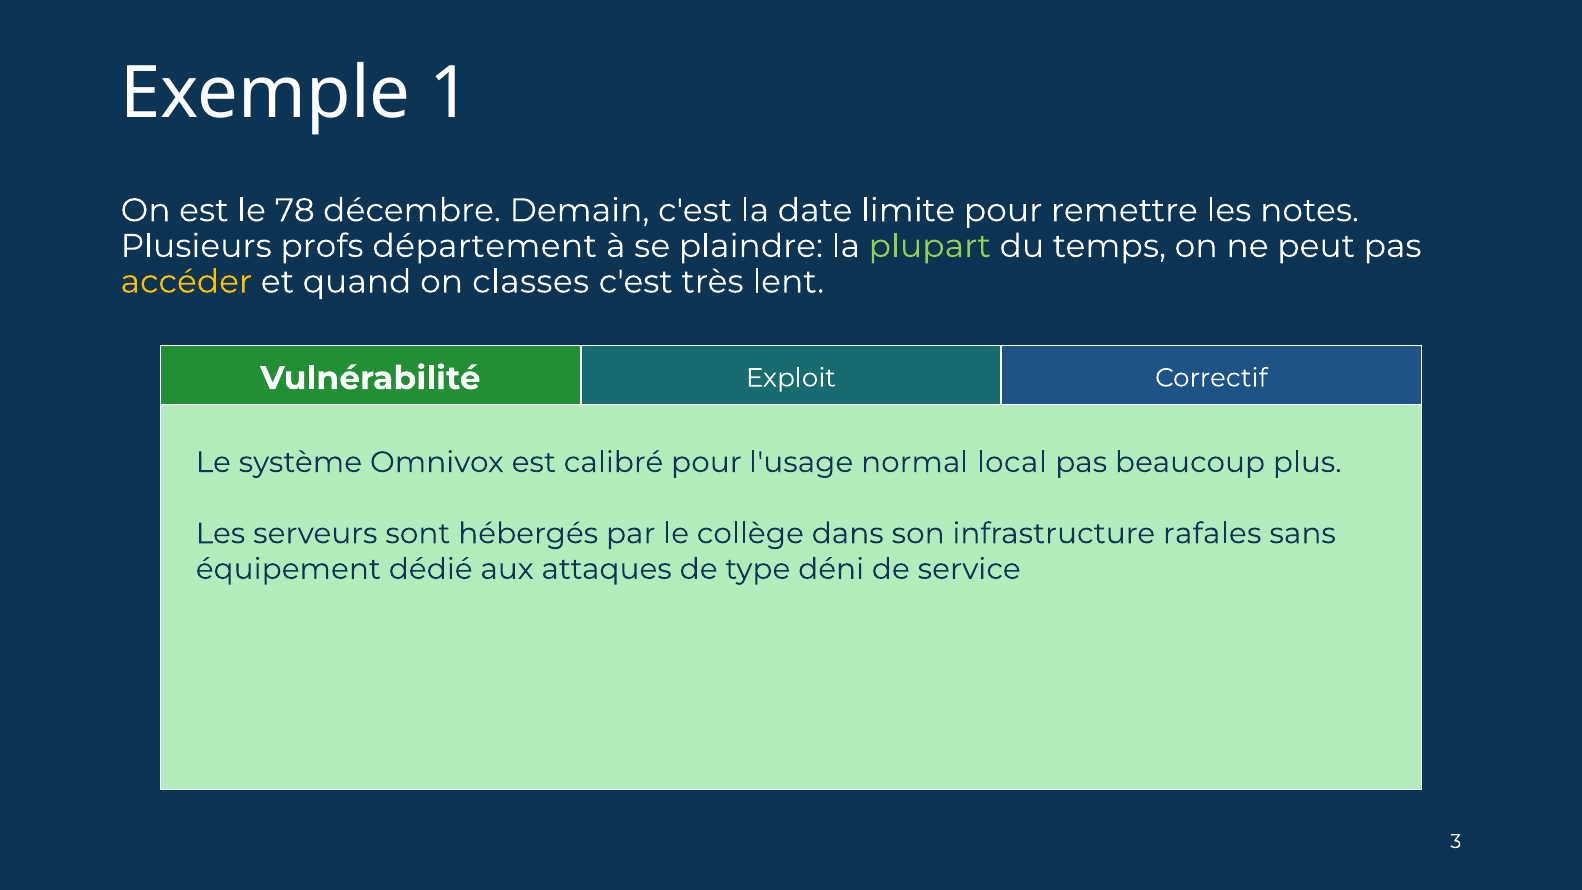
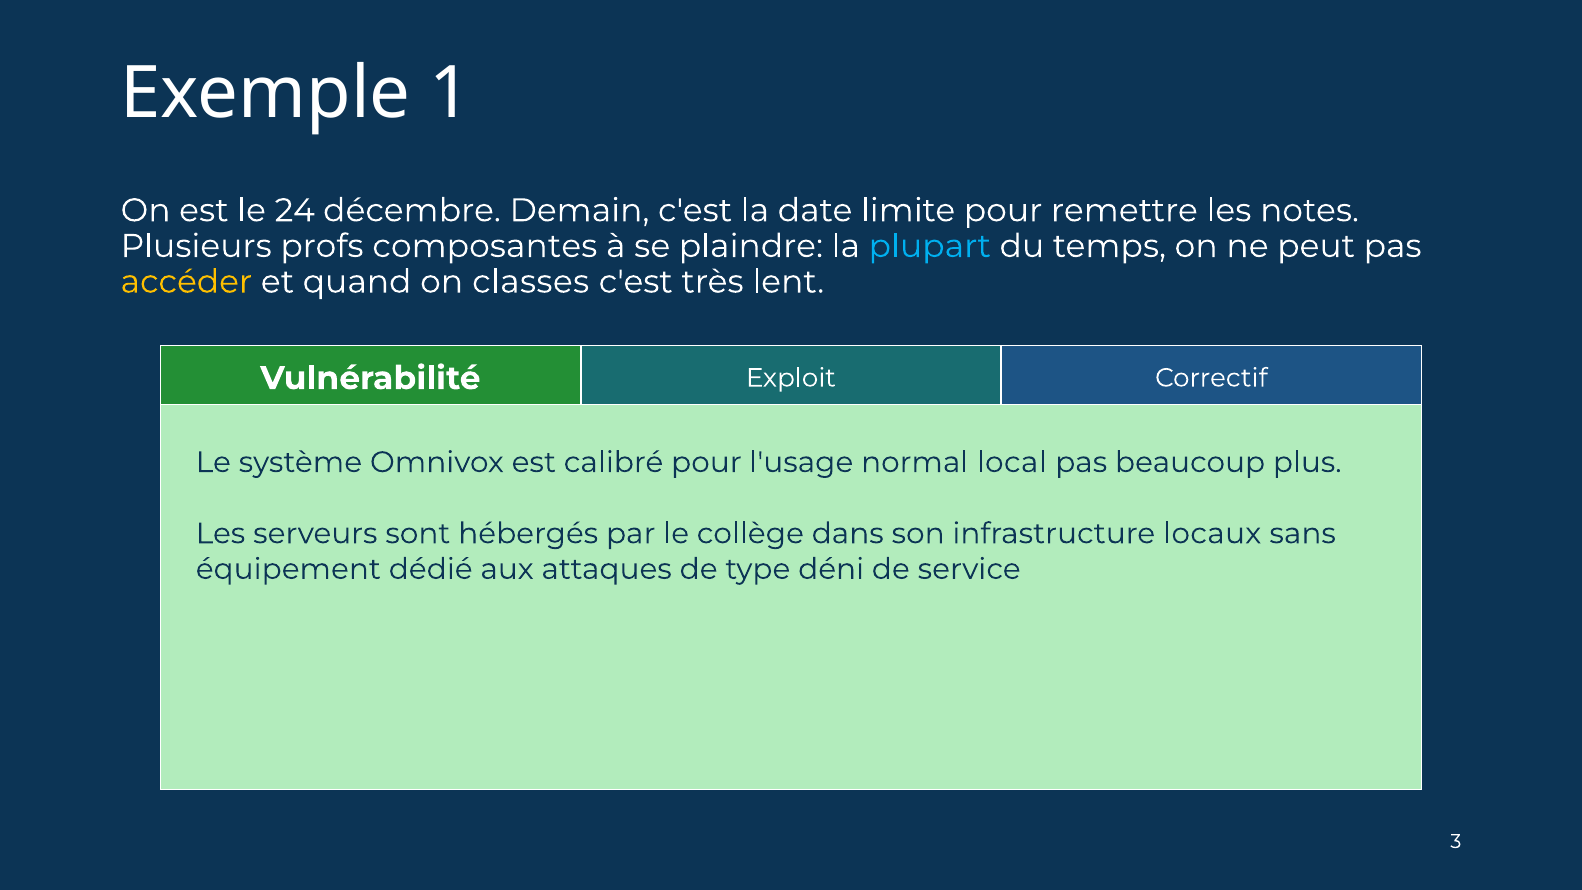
78: 78 -> 24 (295, 210)
département: département -> composantes (485, 246)
plupart colour: light green -> light blue (930, 246)
rafales: rafales -> locaux (1212, 533)
